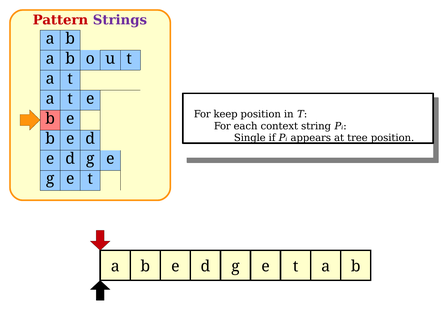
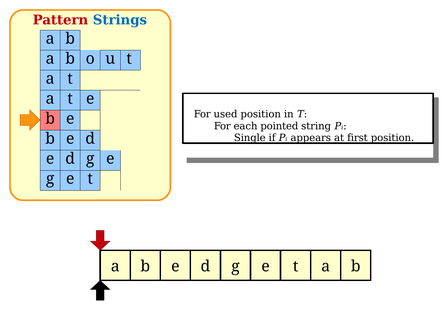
Strings colour: purple -> blue (120, 20)
keep: keep -> used (226, 114)
context: context -> pointed (279, 126)
tree: tree -> first (357, 138)
